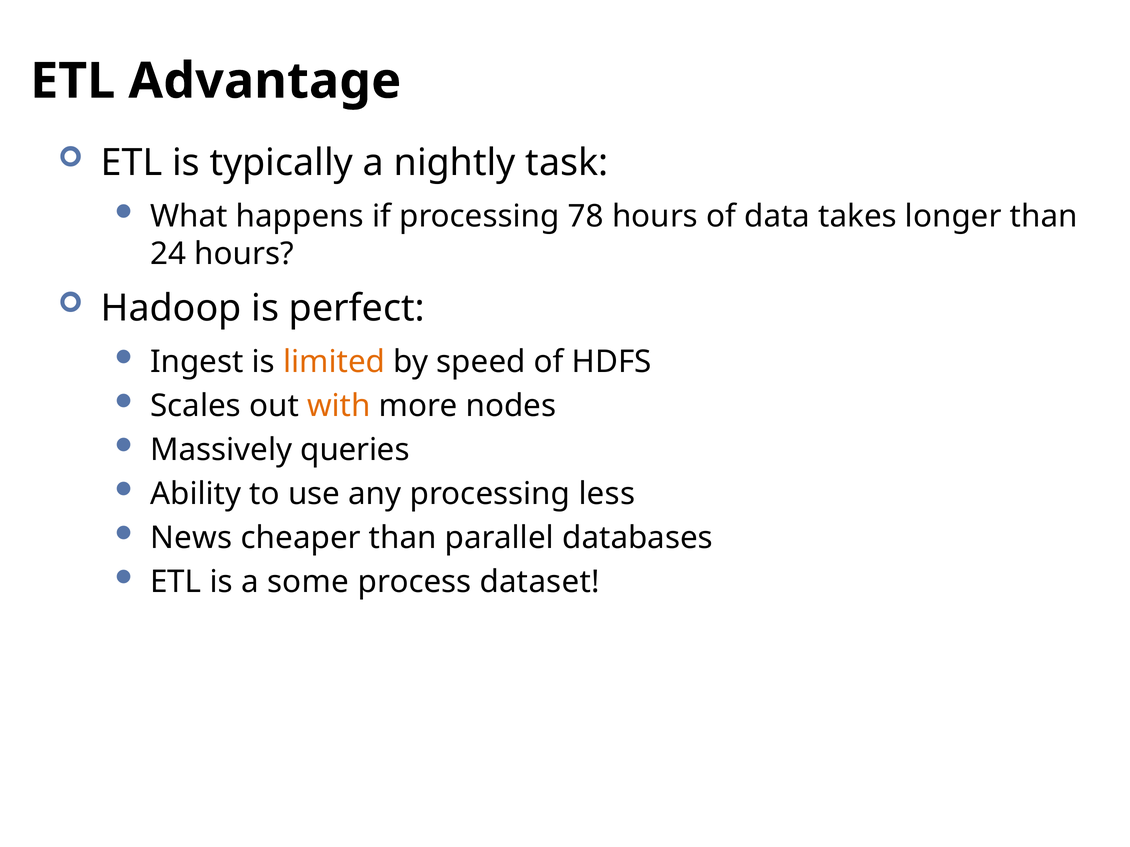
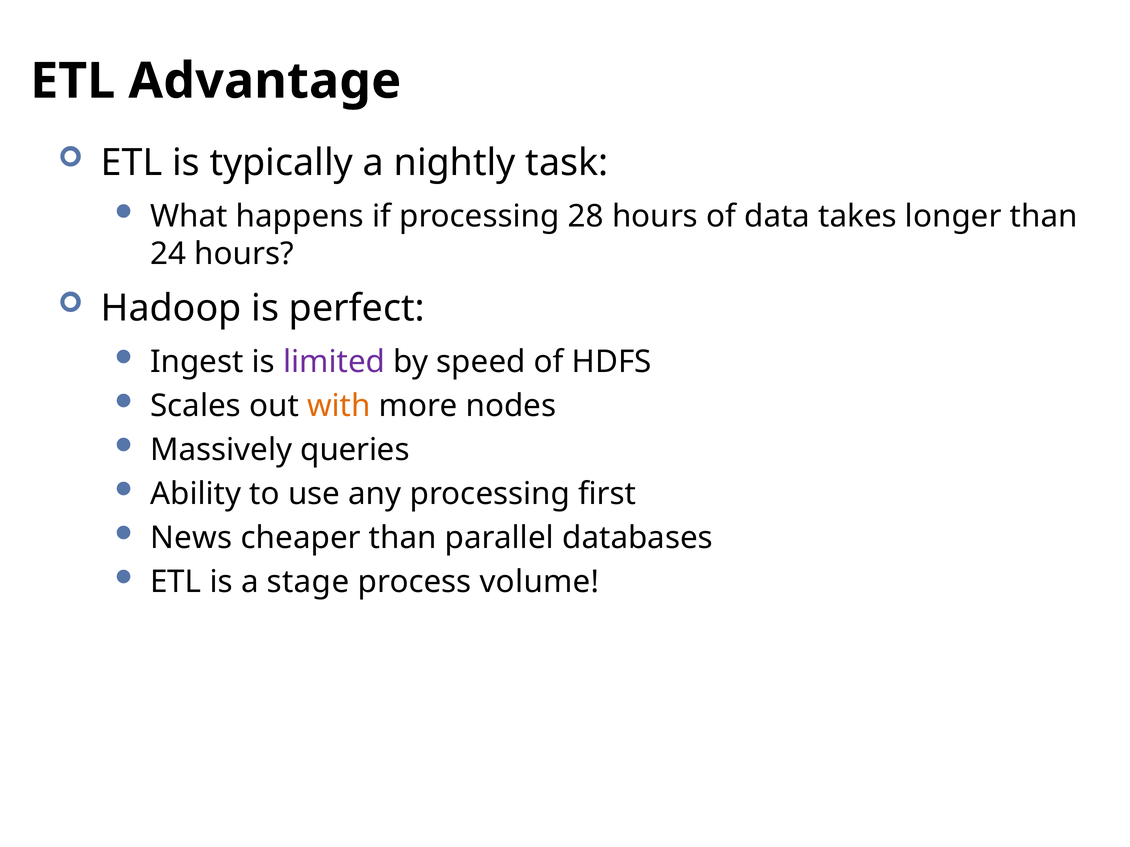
78: 78 -> 28 (586, 216)
limited colour: orange -> purple (334, 362)
less: less -> first (607, 494)
some: some -> stage (308, 582)
dataset: dataset -> volume (540, 582)
